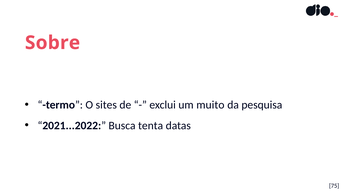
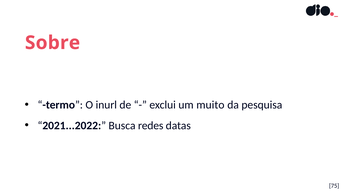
sites: sites -> inurl (106, 105)
tenta: tenta -> redes (151, 126)
